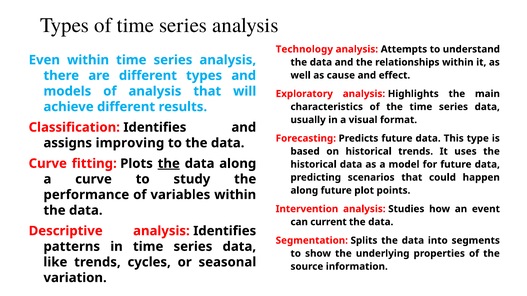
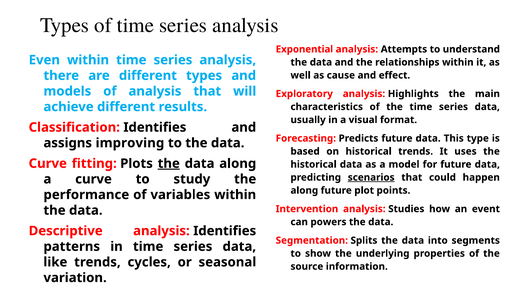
Technology: Technology -> Exponential (304, 49)
scenarios underline: none -> present (371, 178)
current: current -> powers (328, 222)
